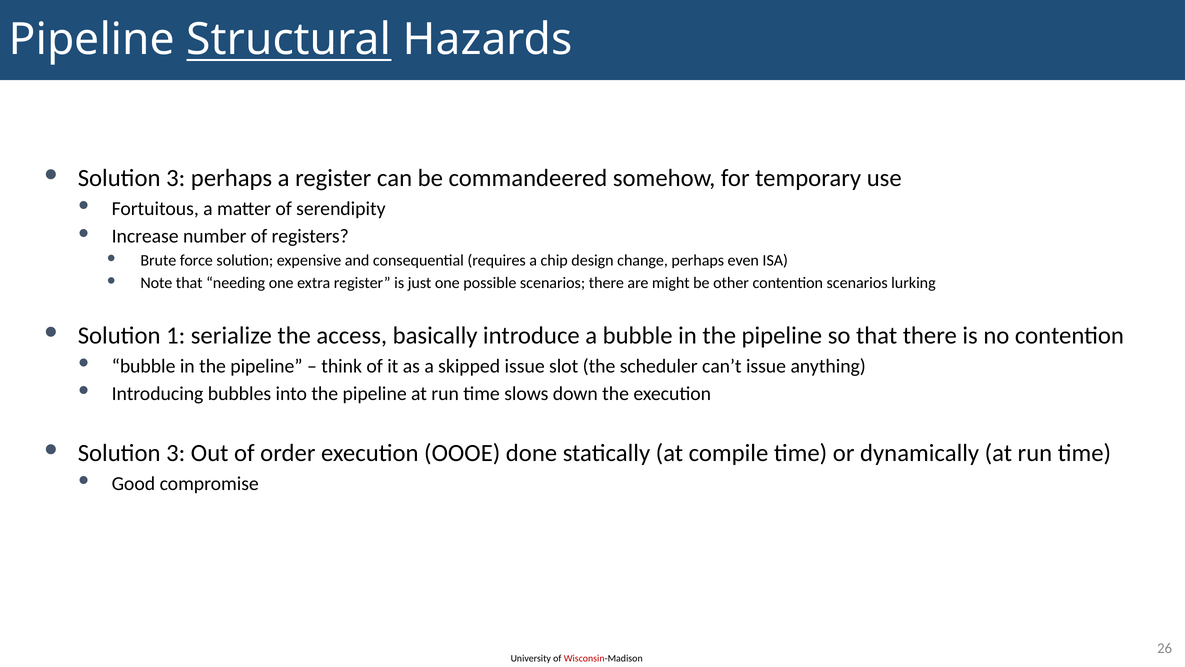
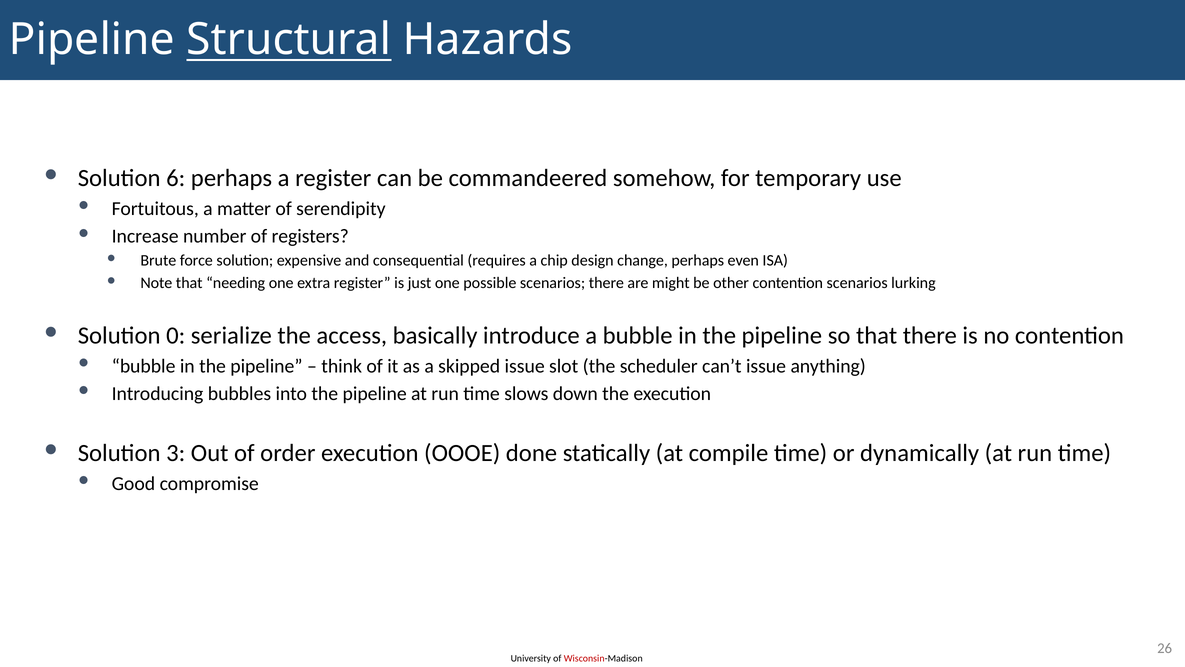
3: 3 -> 6 (176, 178)
1: 1 -> 0 (176, 335)
